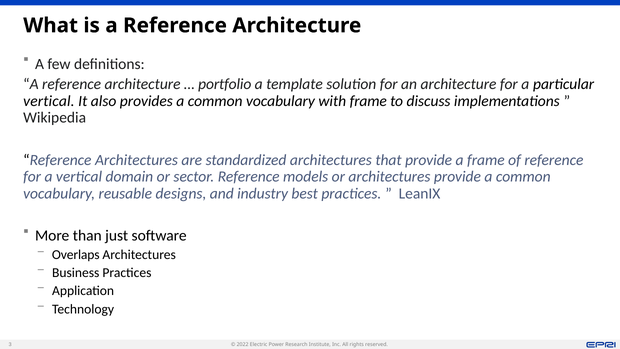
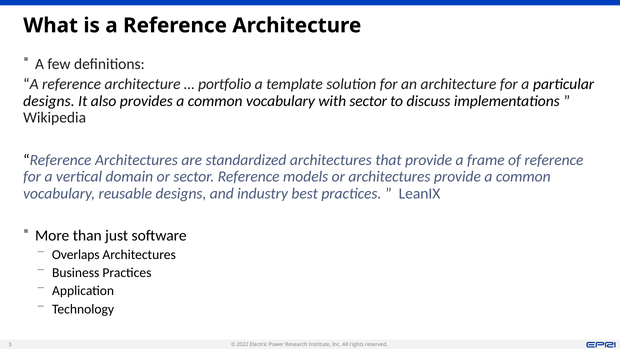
vertical: vertical -> designs (49, 101)
with frame: frame -> sector (368, 101)
